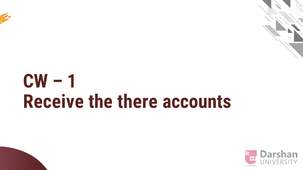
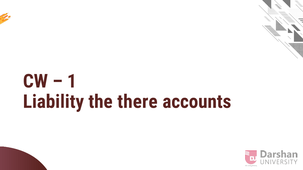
Receive: Receive -> Liability (53, 102)
